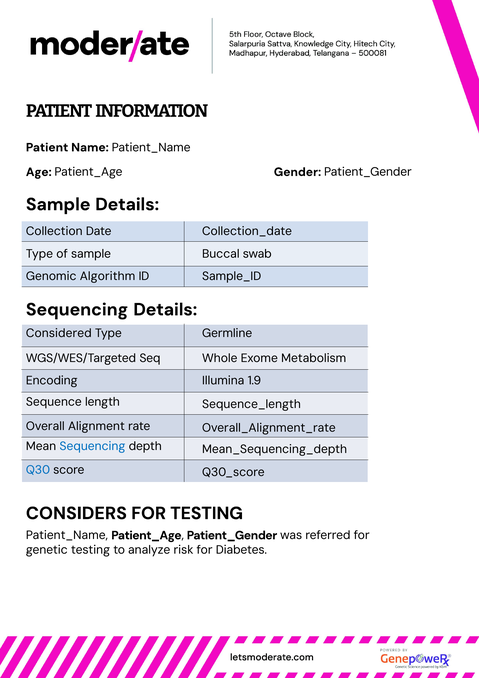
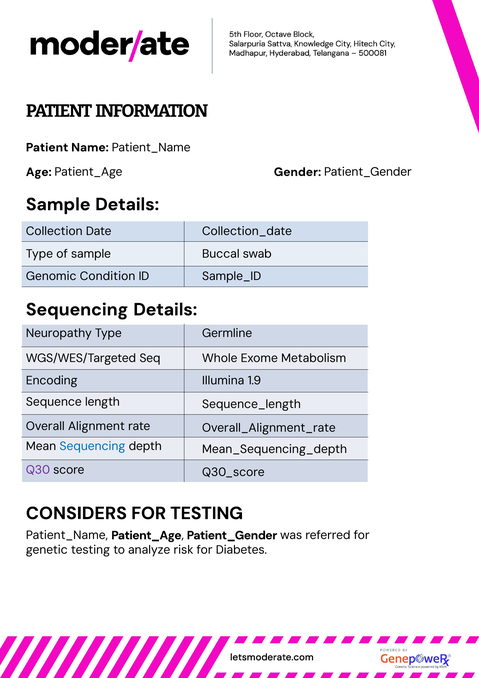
Algorithm: Algorithm -> Condition (108, 276)
Considered: Considered -> Neuropathy (59, 333)
Q30 colour: blue -> purple (38, 470)
